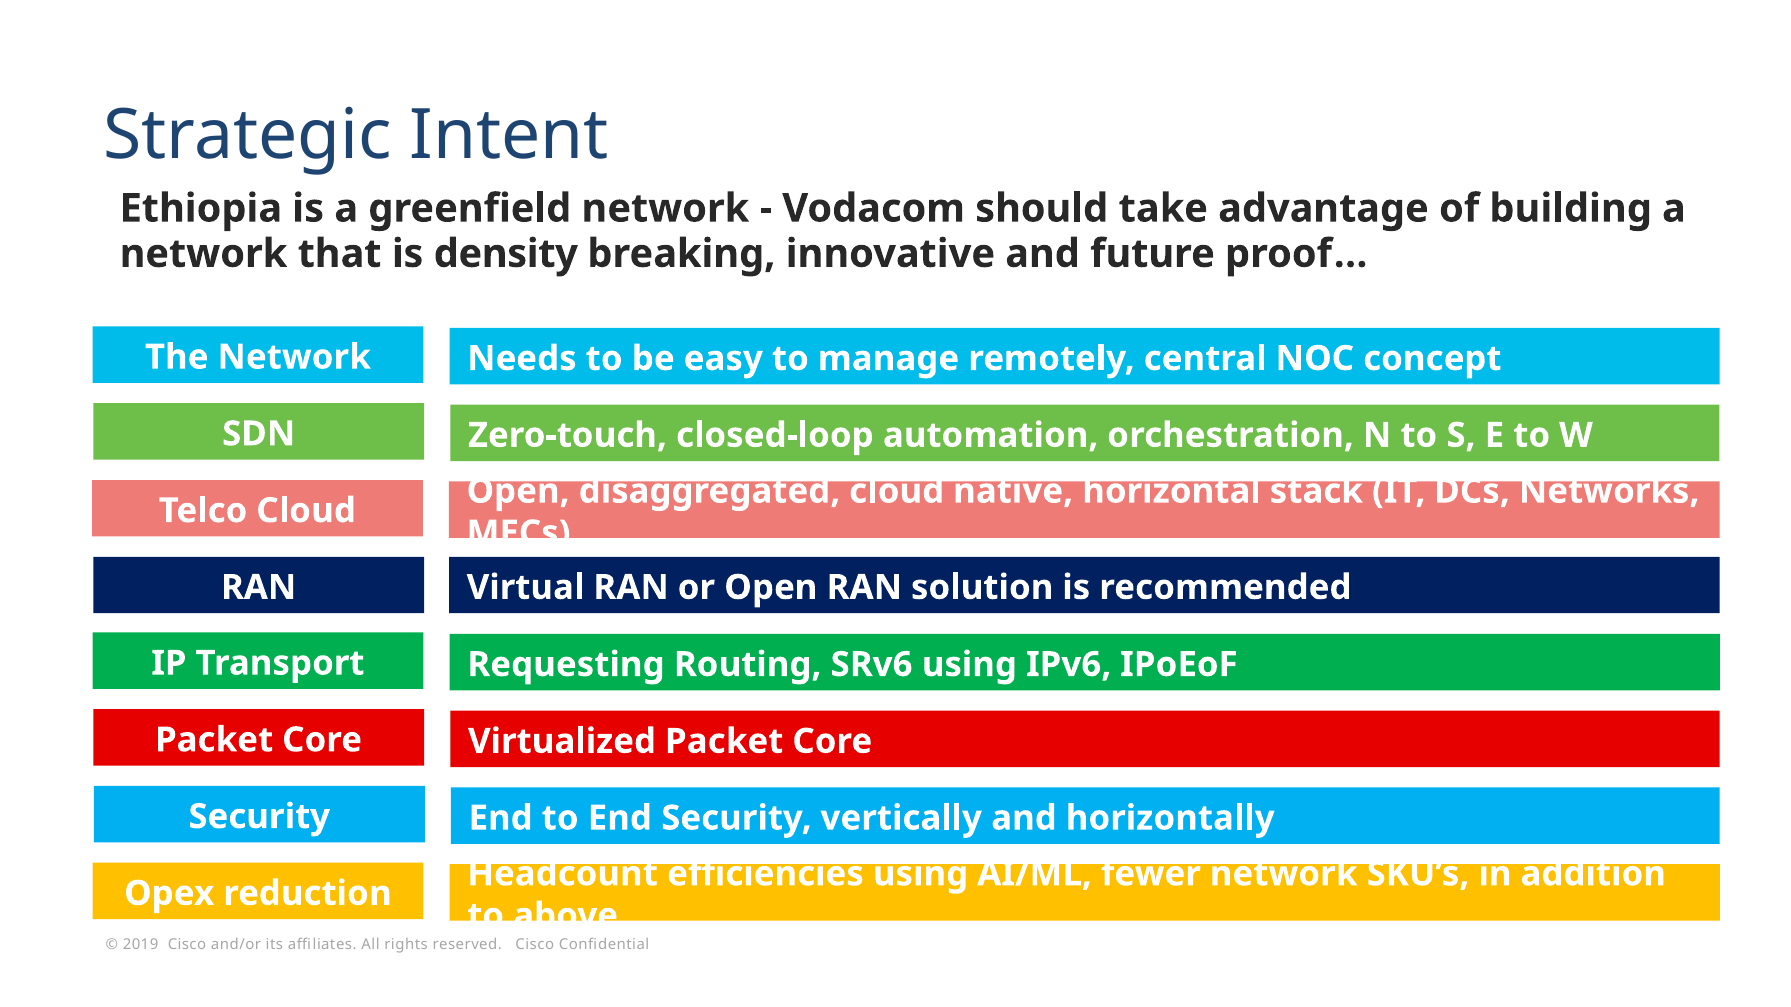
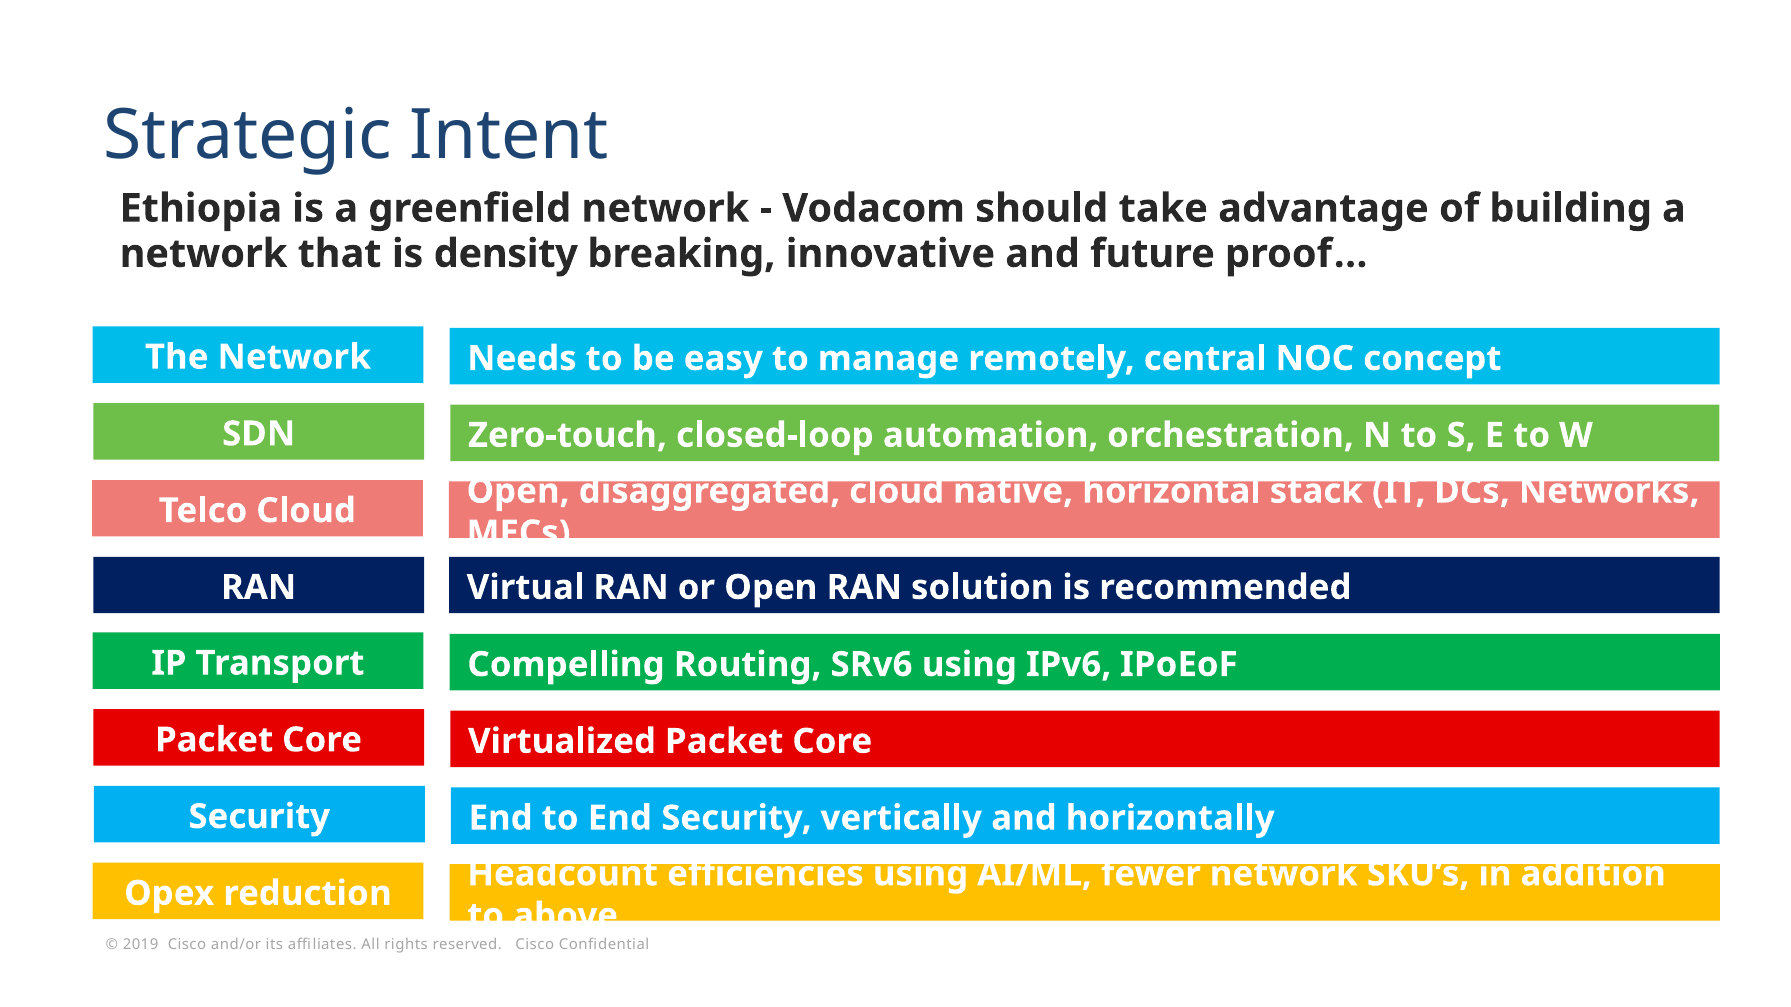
Requesting: Requesting -> Compelling (566, 665)
